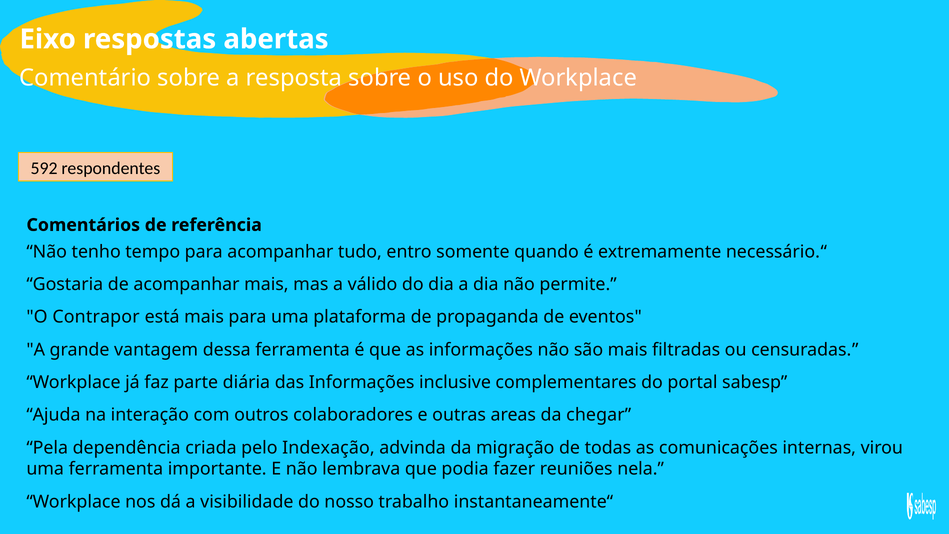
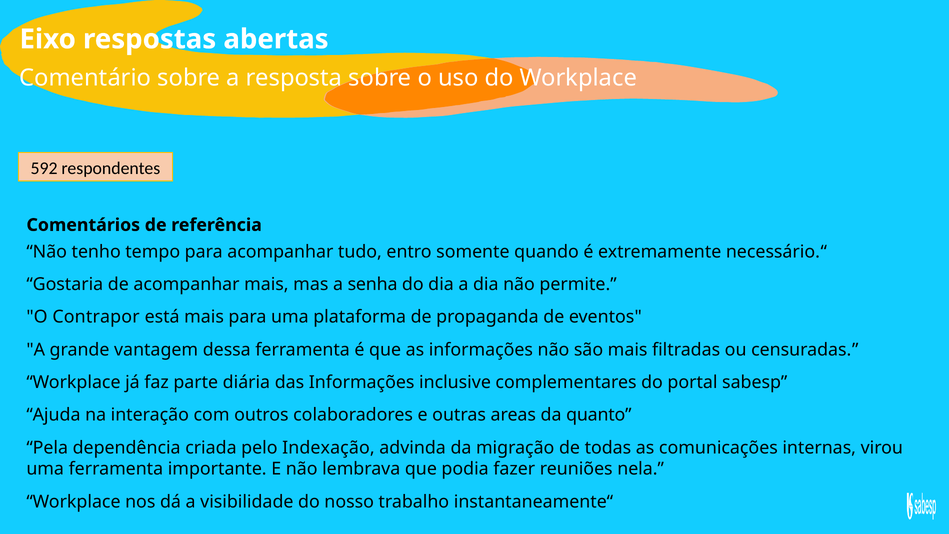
válido: válido -> senha (373, 284)
chegar: chegar -> quanto (599, 415)
